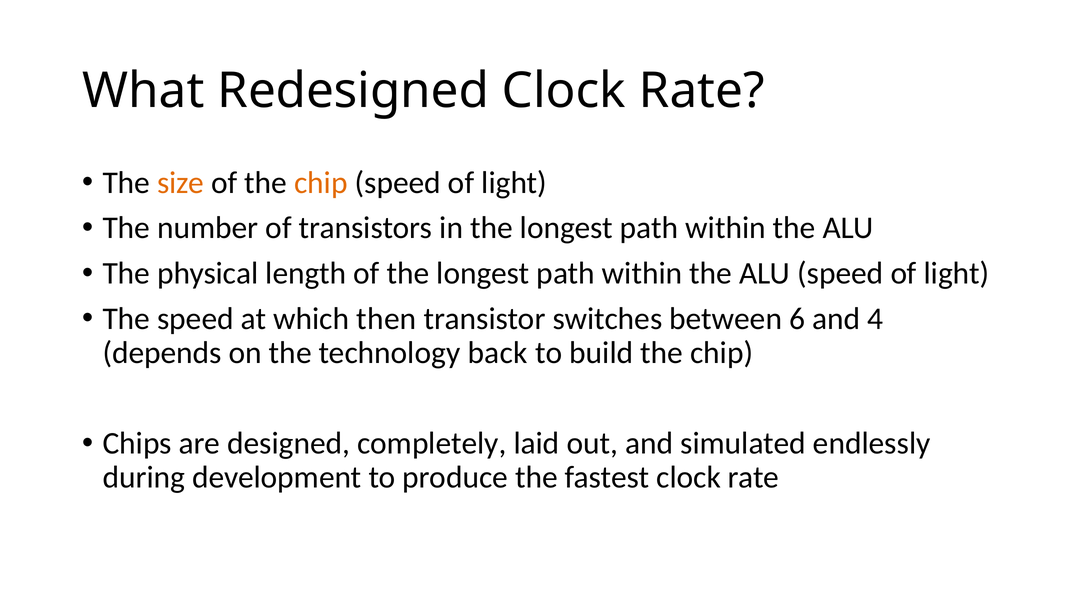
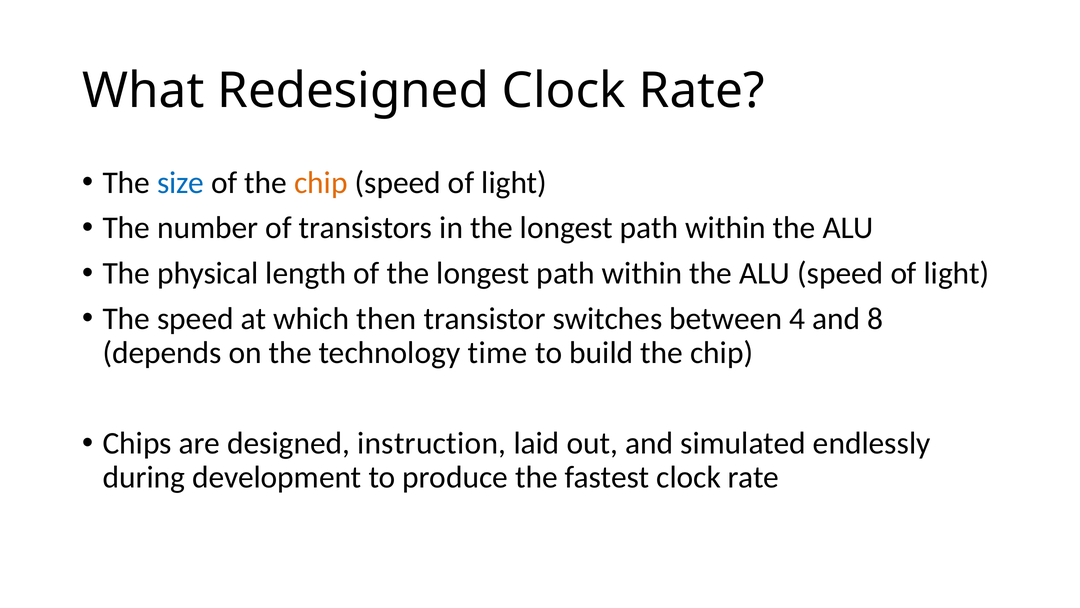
size colour: orange -> blue (181, 183)
6: 6 -> 4 (797, 318)
4: 4 -> 8 (875, 318)
back: back -> time (498, 352)
completely: completely -> instruction (432, 443)
